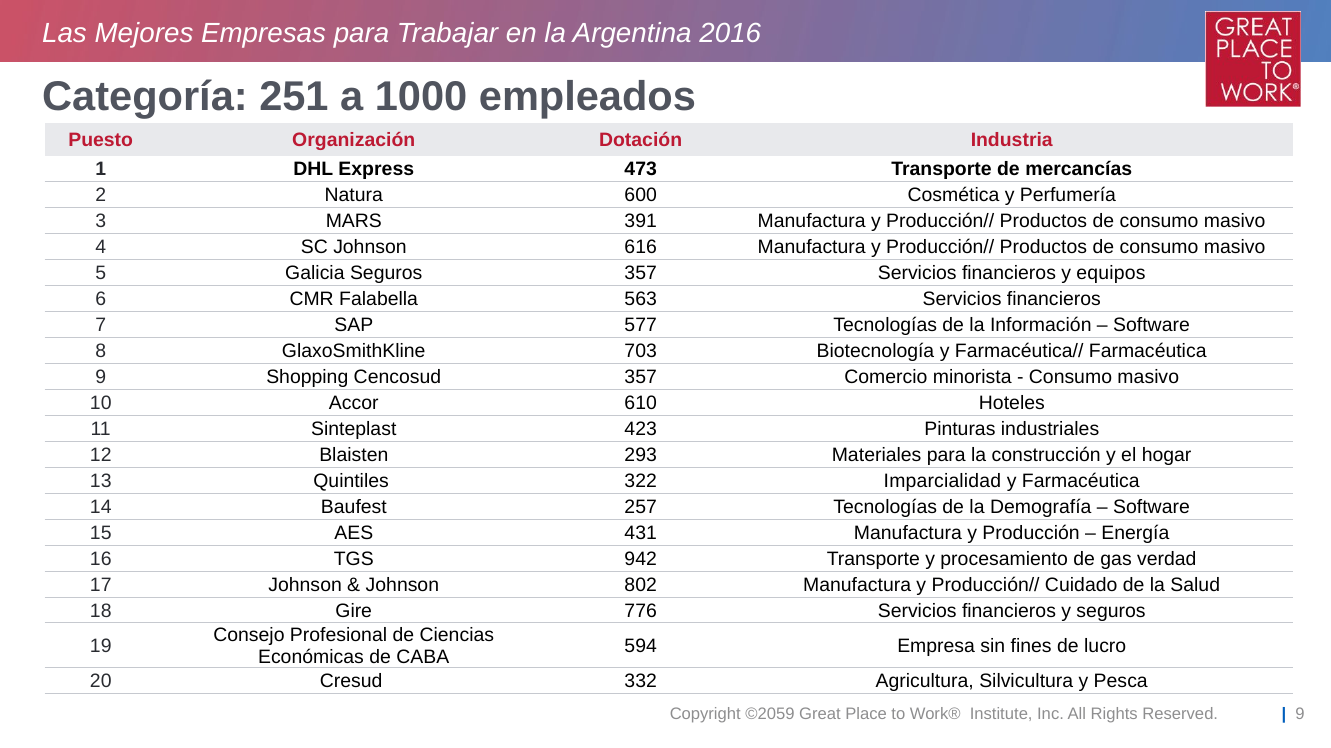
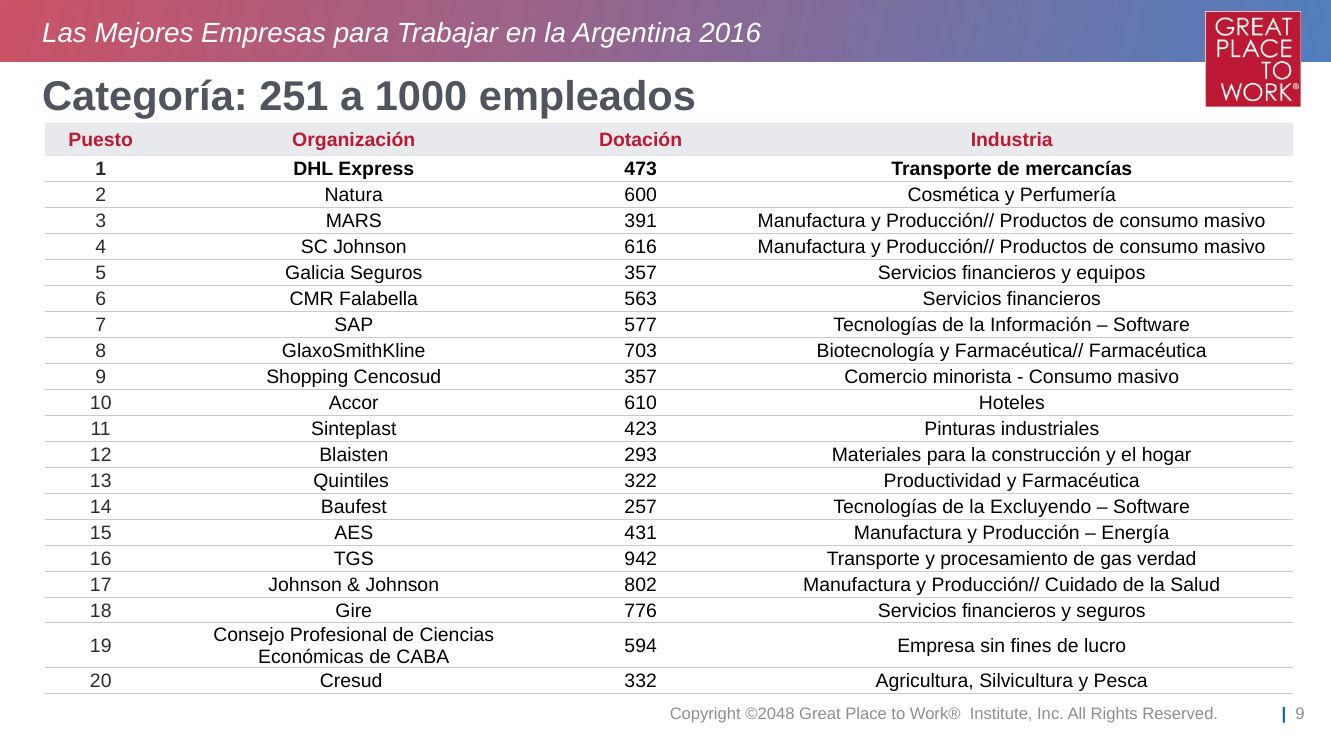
Imparcialidad: Imparcialidad -> Productividad (943, 481)
Demografía: Demografía -> Excluyendo (1041, 507)
©2059: ©2059 -> ©2048 (770, 715)
